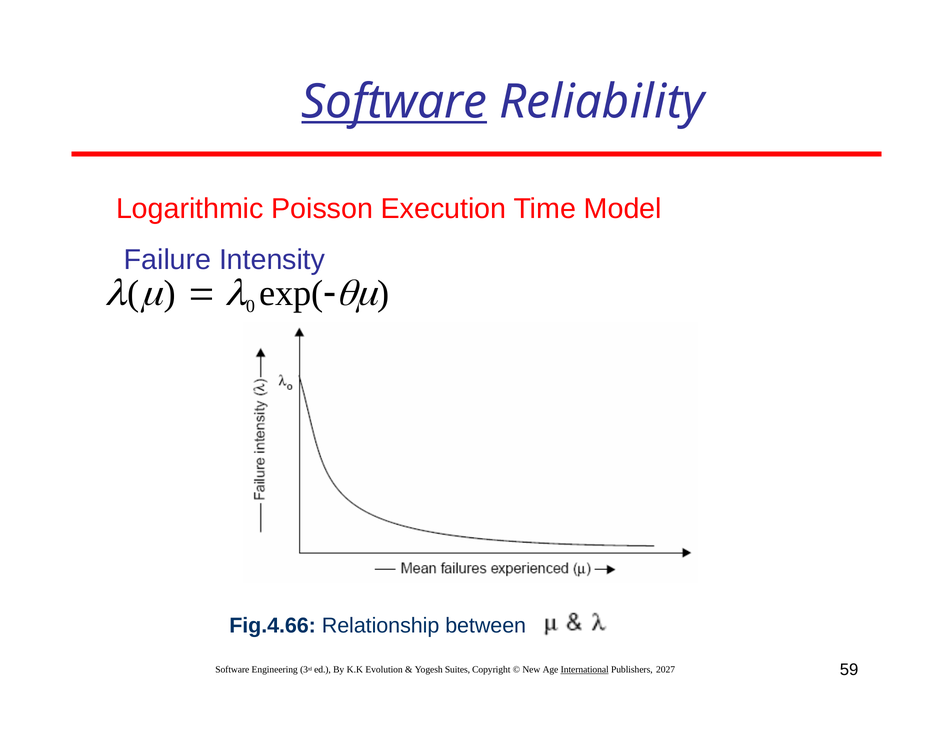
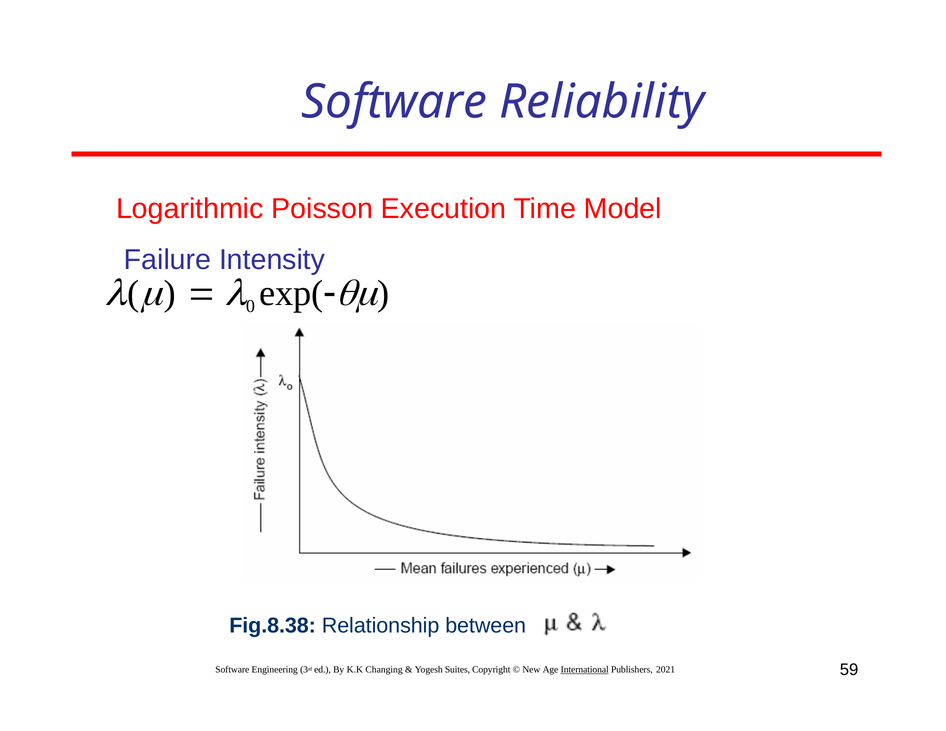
Software underline: present -> none (394, 102)
Fig.4.66: Fig.4.66 -> Fig.8.38 (273, 626)
Evolution: Evolution -> Changing (384, 670)
2027: 2027 -> 2021 (666, 670)
